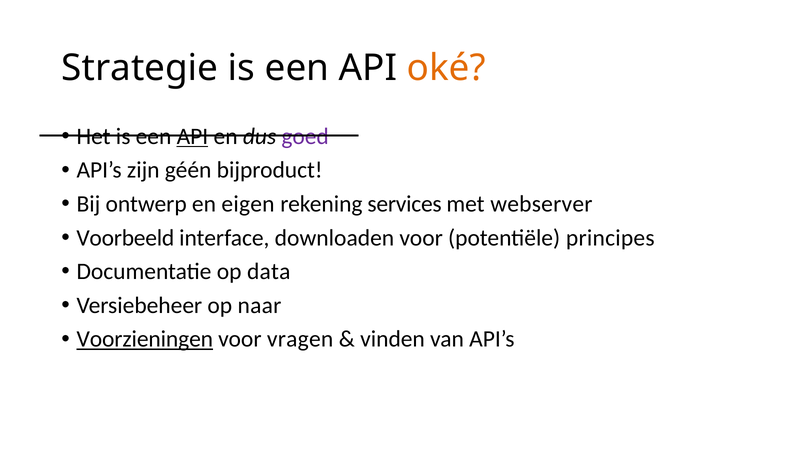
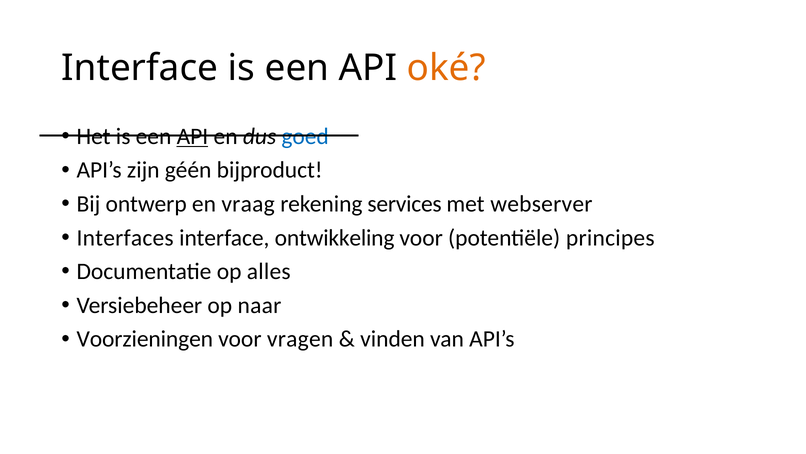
Strategie: Strategie -> Interface (140, 68)
goed colour: purple -> blue (305, 136)
eigen: eigen -> vraag (248, 204)
Voorbeeld: Voorbeeld -> Interfaces (125, 237)
downloaden: downloaden -> ontwikkeling (335, 237)
data: data -> alles (269, 271)
Voorzieningen underline: present -> none (145, 339)
